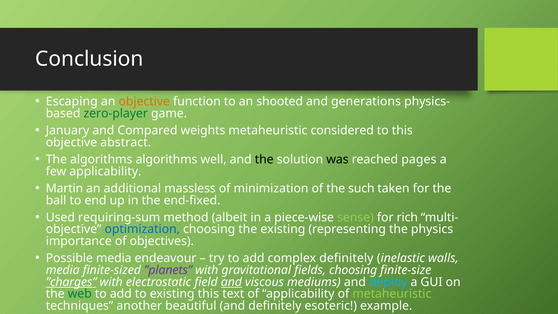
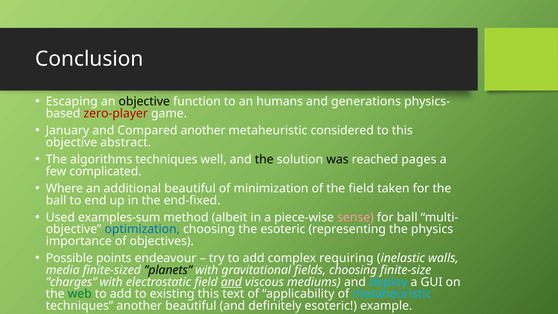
objective colour: orange -> black (144, 102)
shooted: shooted -> humans (280, 102)
zero-player colour: green -> red (116, 113)
Compared weights: weights -> another (203, 130)
algorithms algorithms: algorithms -> techniques (167, 159)
few applicability: applicability -> complicated (105, 171)
Martin: Martin -> Where (64, 188)
additional massless: massless -> beautiful (190, 188)
the such: such -> field (361, 188)
requiring-sum: requiring-sum -> examples-sum (119, 217)
sense colour: light green -> pink (355, 217)
for rich: rich -> ball (407, 217)
the existing: existing -> esoteric (283, 229)
Possible media: media -> points (114, 258)
complex definitely: definitely -> requiring (346, 258)
”planets colour: purple -> black (168, 270)
”charges underline: present -> none (71, 282)
metaheuristic colour: light green -> light blue (392, 294)
